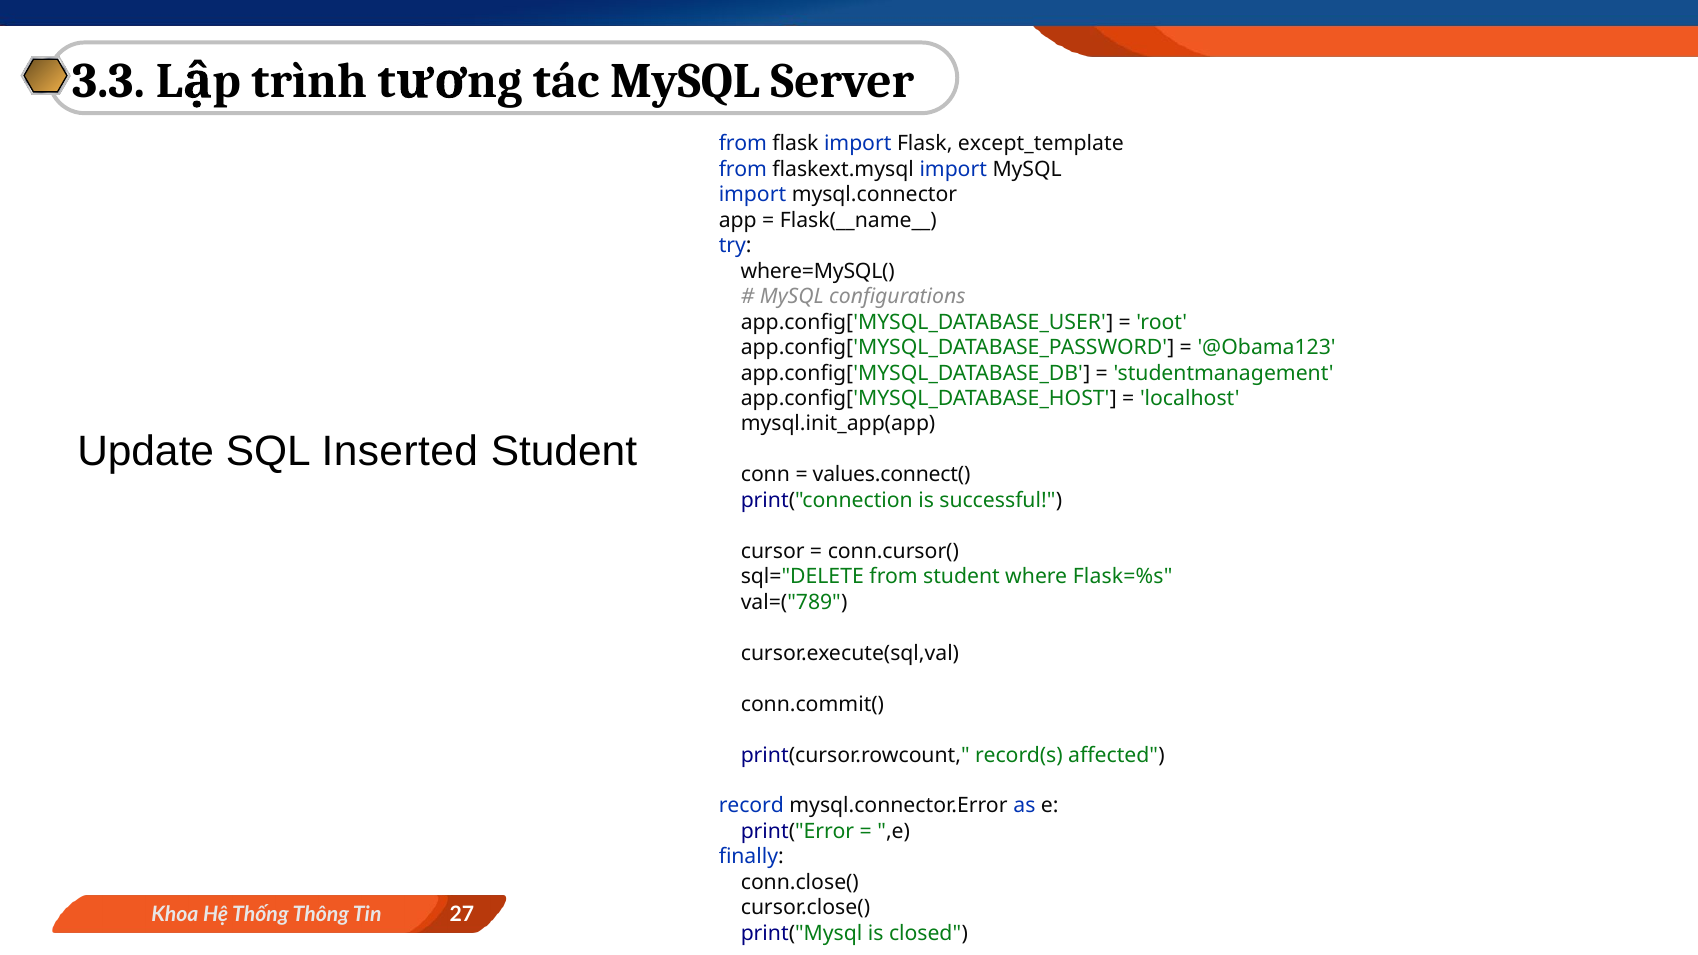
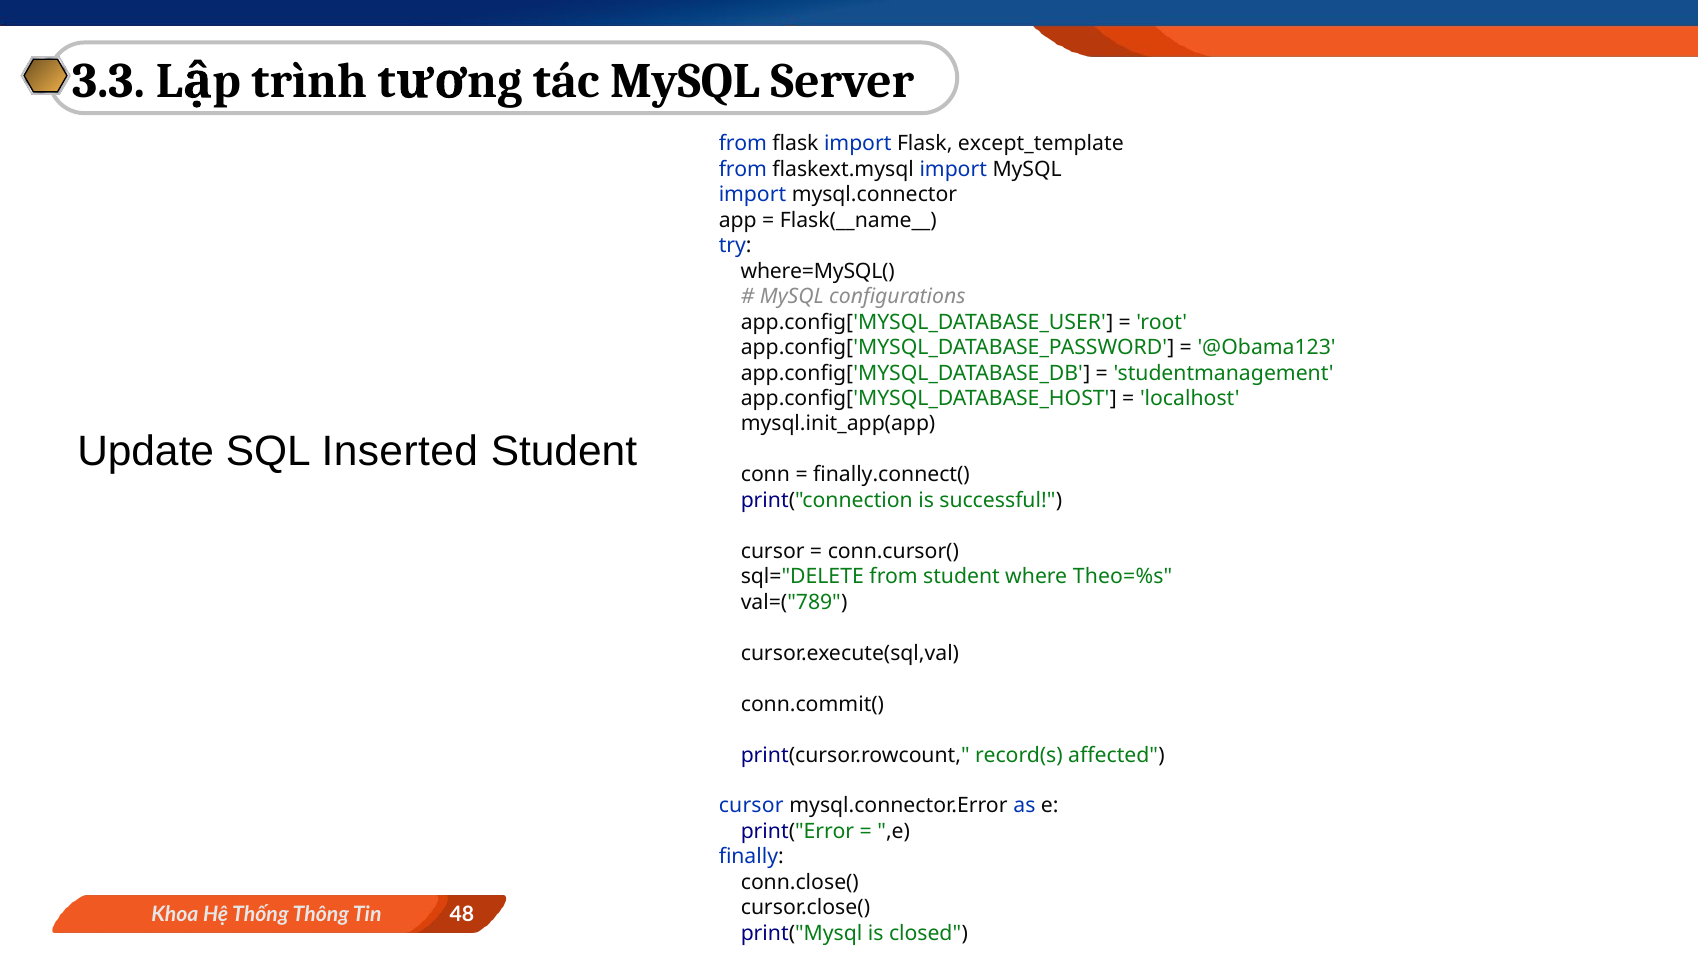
values.connect(: values.connect( -> finally.connect( (891, 475)
Flask=%s: Flask=%s -> Theo=%s (1123, 577)
record: record -> cursor (751, 806)
27: 27 -> 48 (462, 915)
